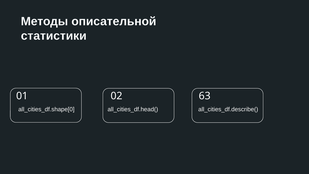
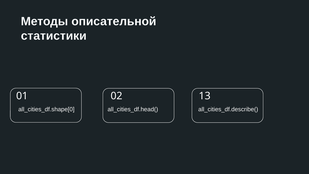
63: 63 -> 13 (205, 96)
